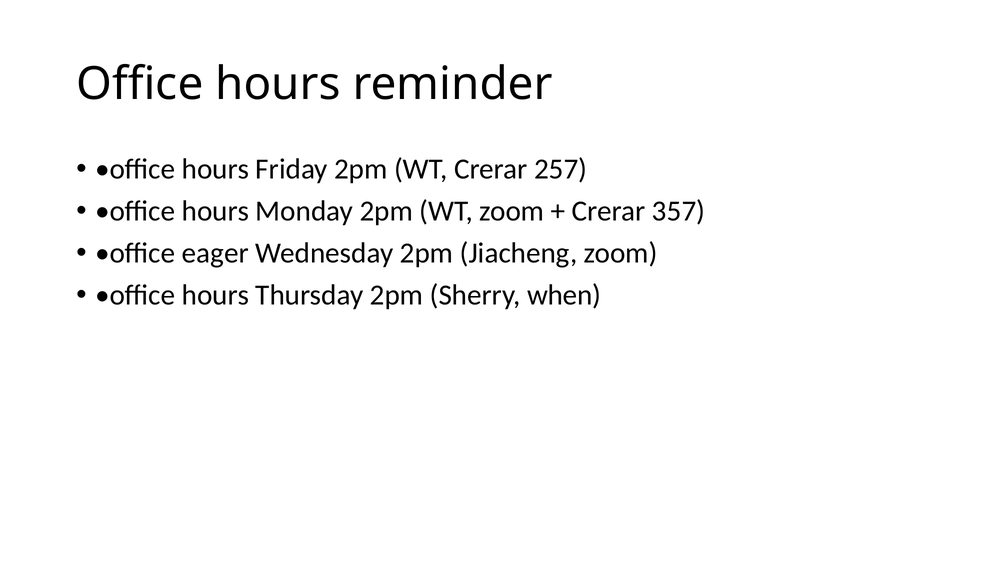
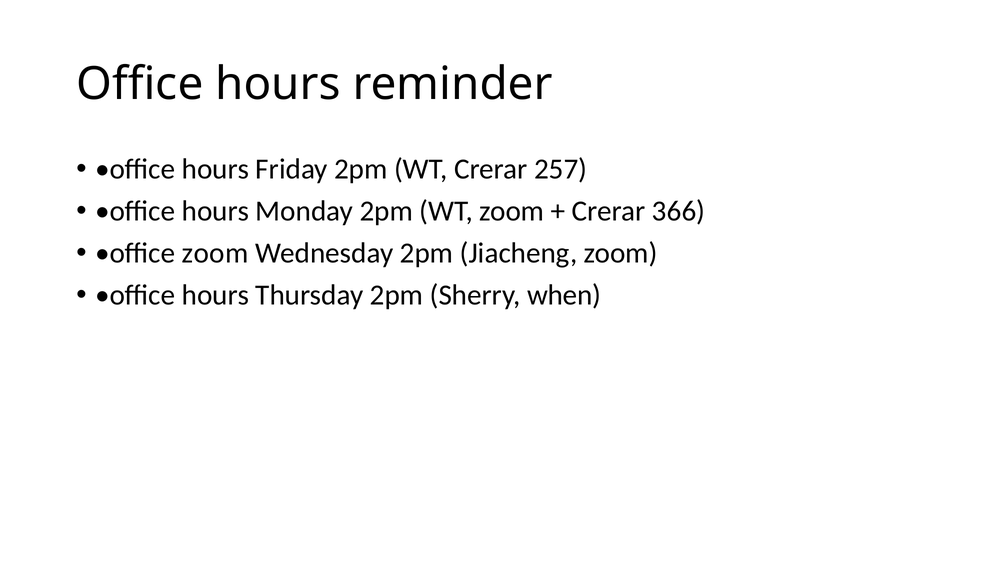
357: 357 -> 366 (679, 211)
office eager: eager -> zoom (215, 253)
